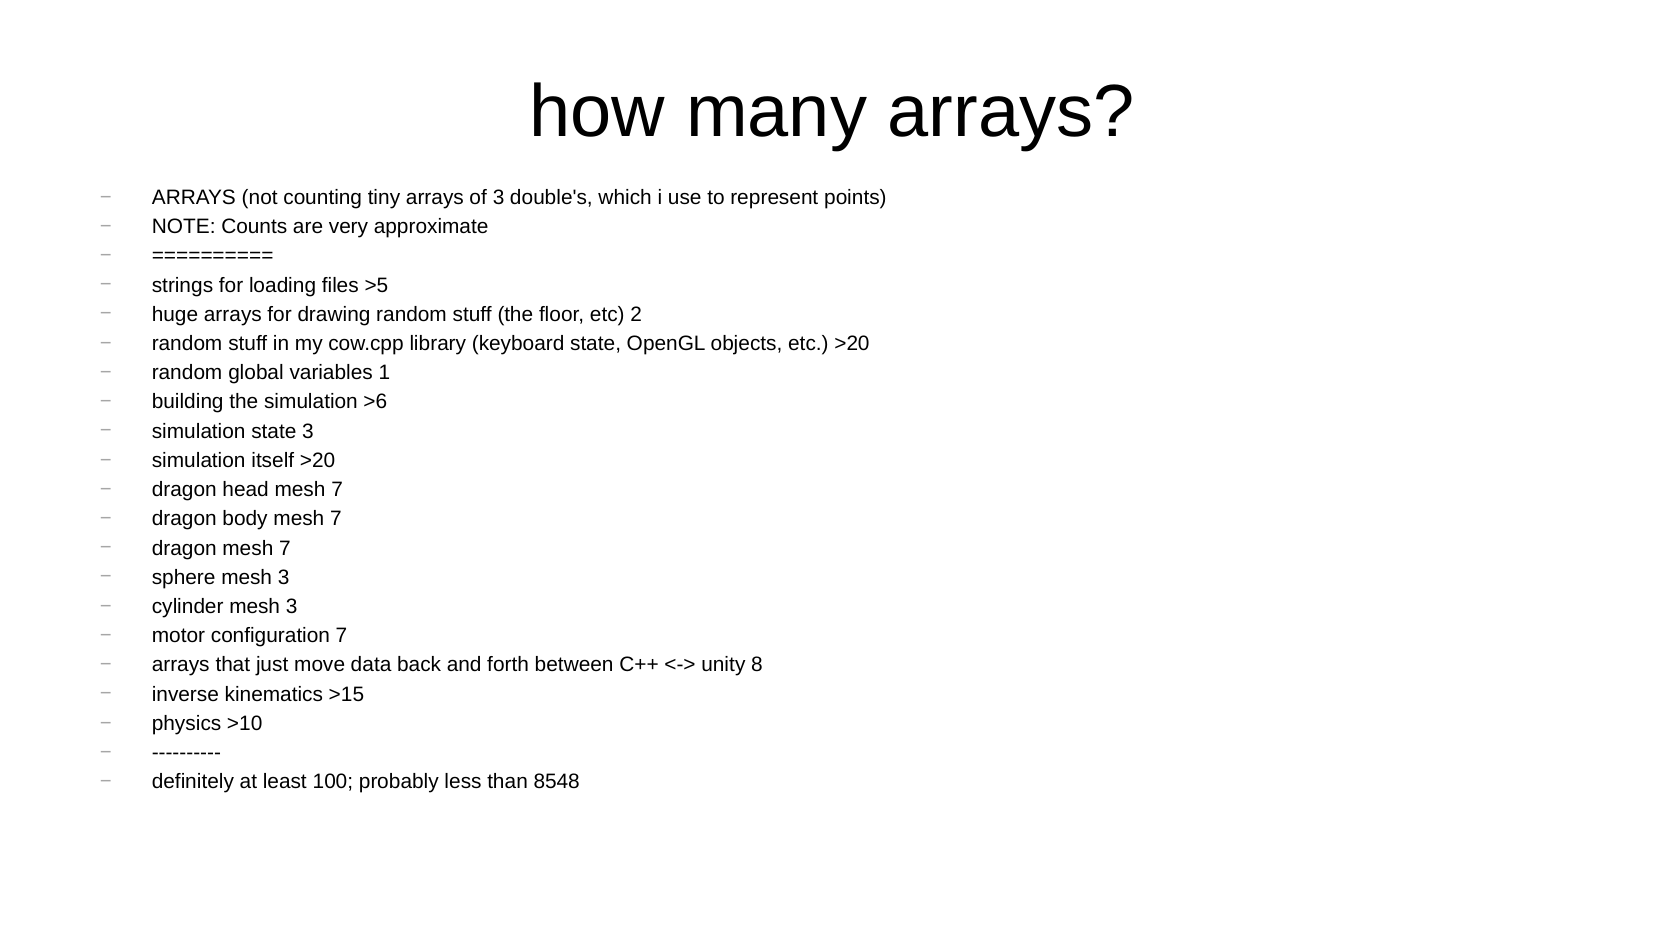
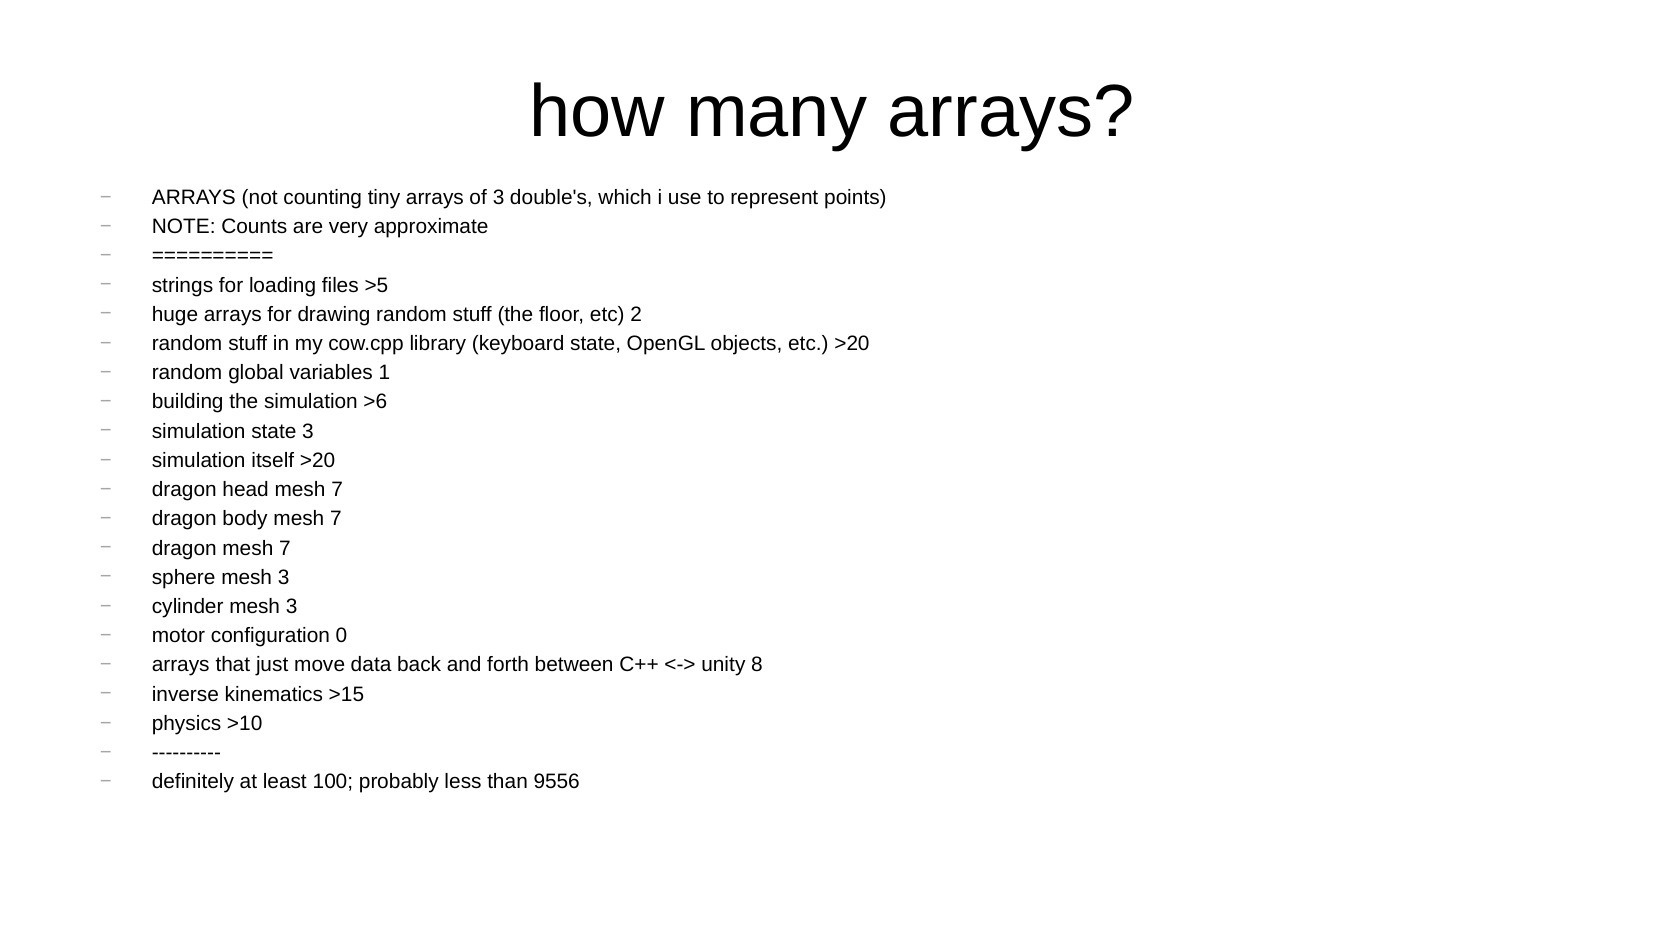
configuration 7: 7 -> 0 (341, 636)
8548: 8548 -> 9556 (557, 782)
